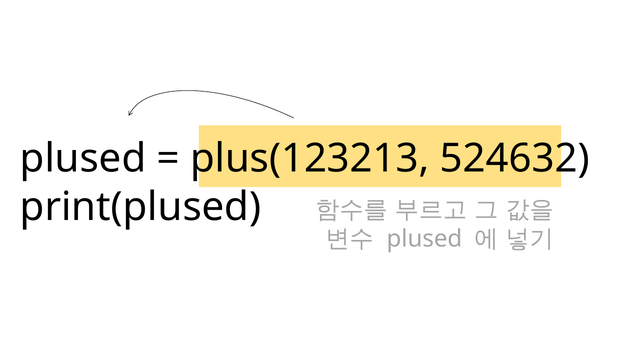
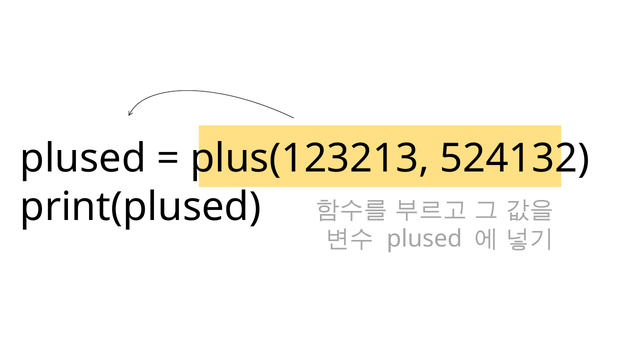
524632: 524632 -> 524132 (515, 159)
